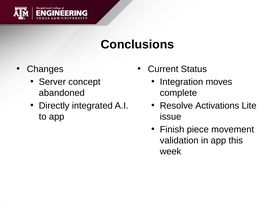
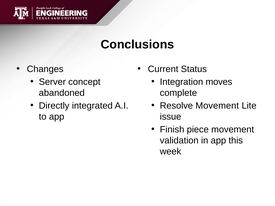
Resolve Activations: Activations -> Movement (217, 106)
